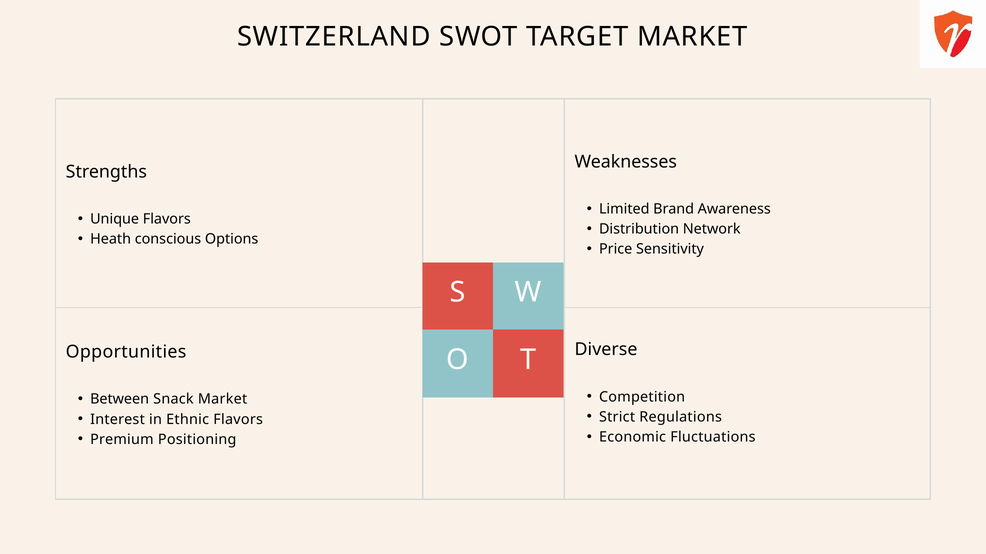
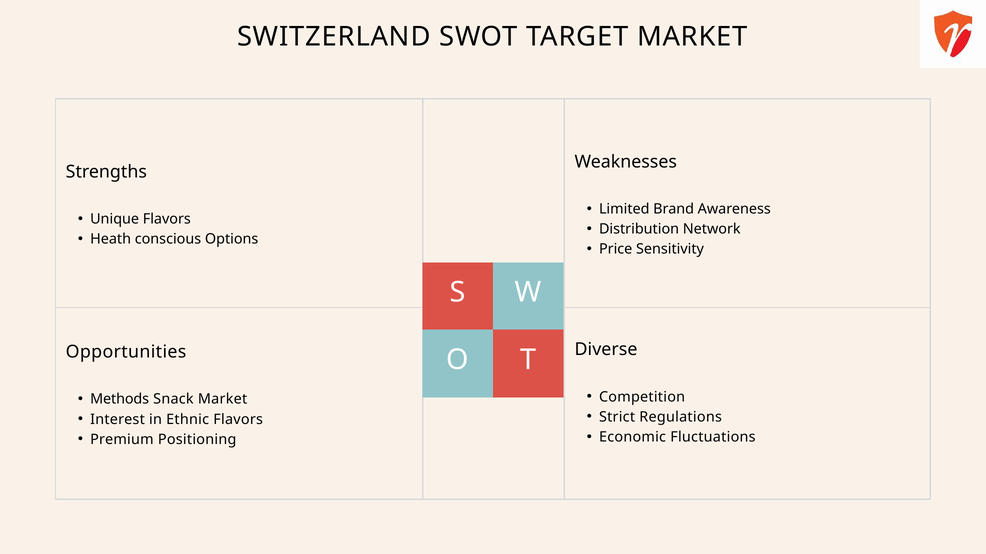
Between: Between -> Methods (120, 400)
